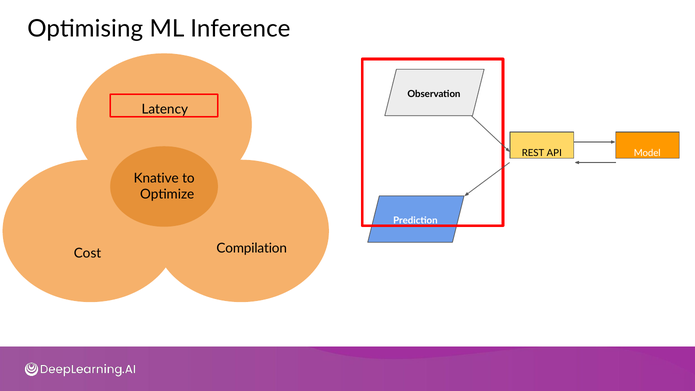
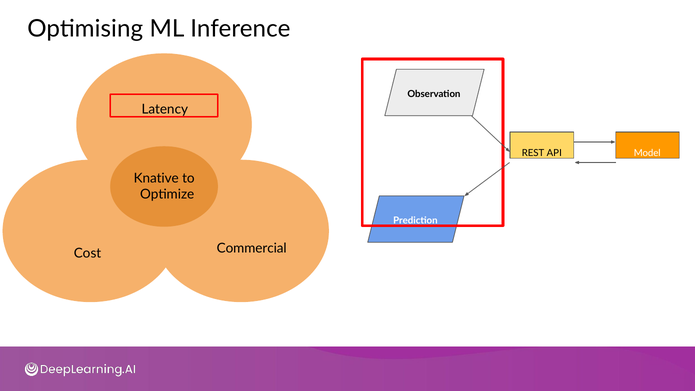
Compilation: Compilation -> Commercial (252, 248)
